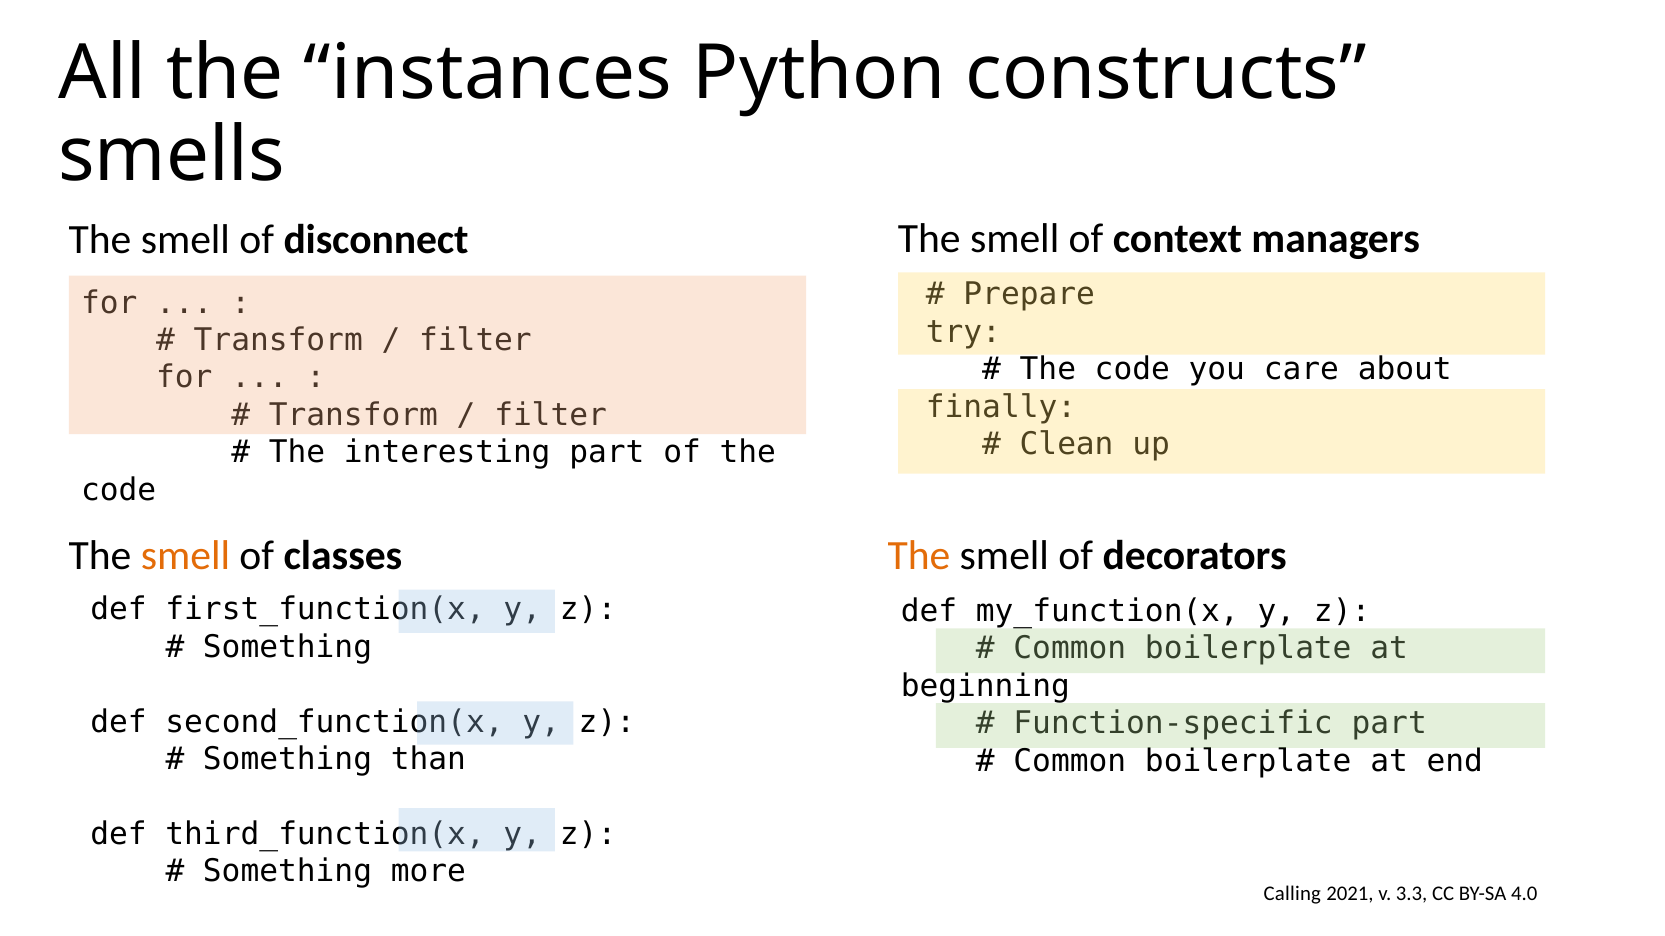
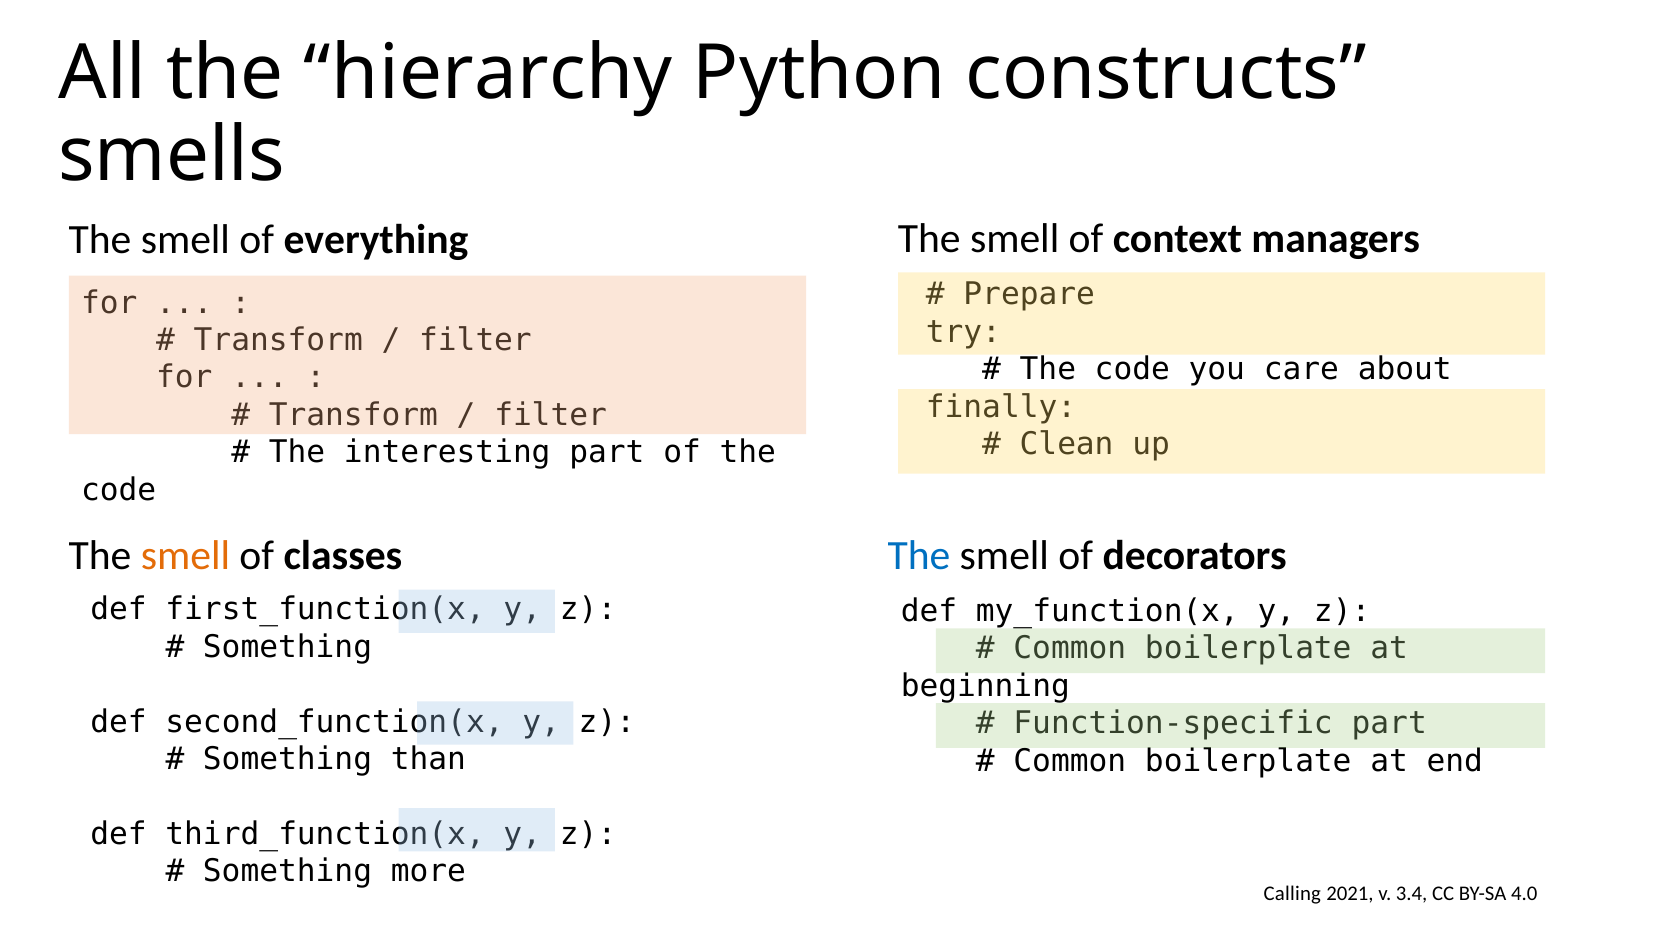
instances: instances -> hierarchy (488, 73)
disconnect: disconnect -> everything (376, 240)
The colour: orange -> blue (919, 556)
3.3: 3.3 -> 3.4 (1412, 894)
